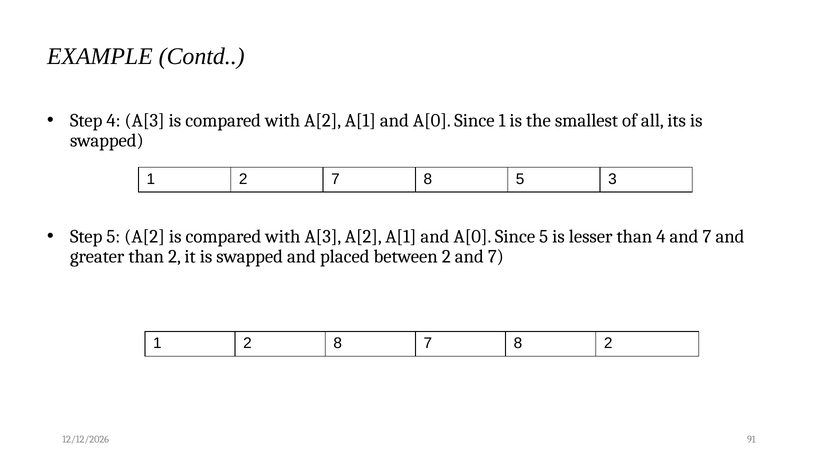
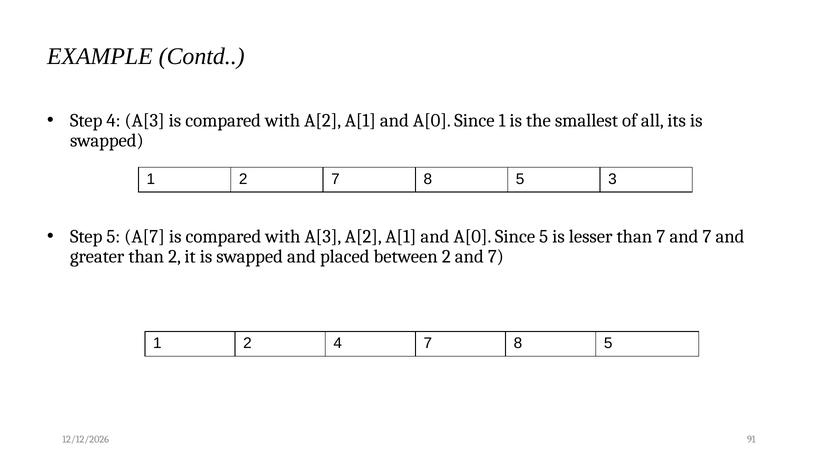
5 A[2: A[2 -> A[7 (145, 237)
than 4: 4 -> 7 (661, 237)
2 8: 8 -> 4 (338, 343)
2: 2 -> 5 (608, 343)
